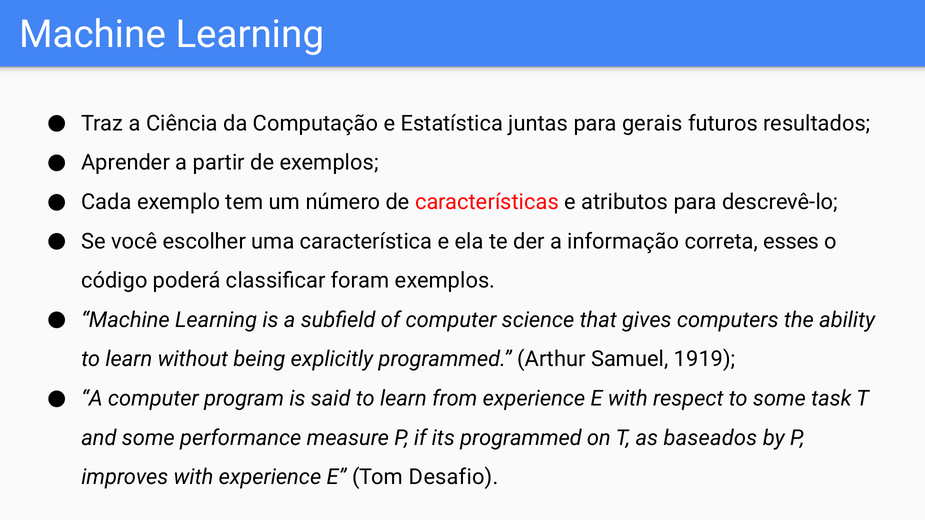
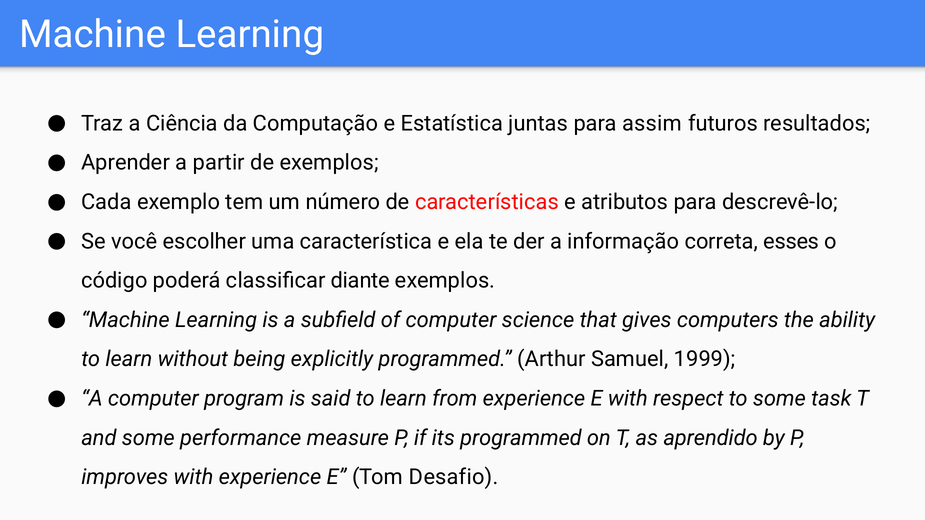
gerais: gerais -> assim (652, 124)
foram: foram -> diante (360, 281)
1919: 1919 -> 1999 (705, 360)
baseados: baseados -> aprendido (710, 438)
